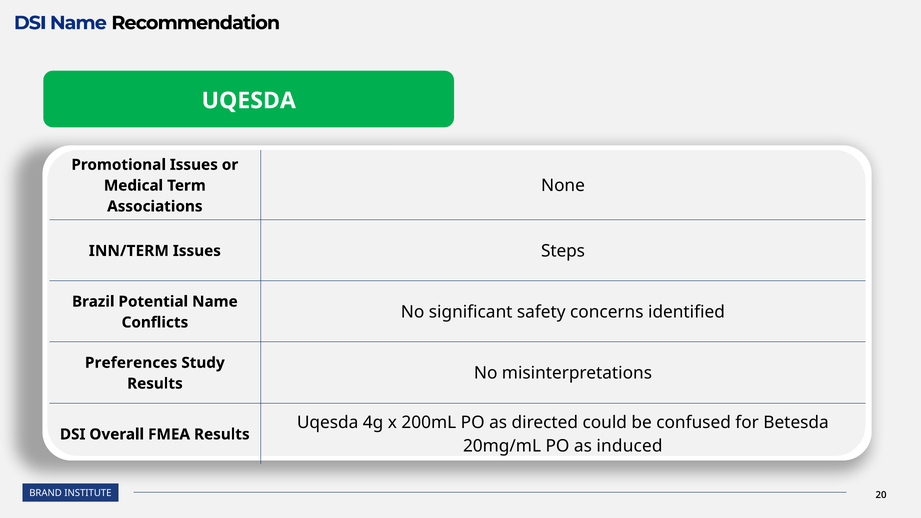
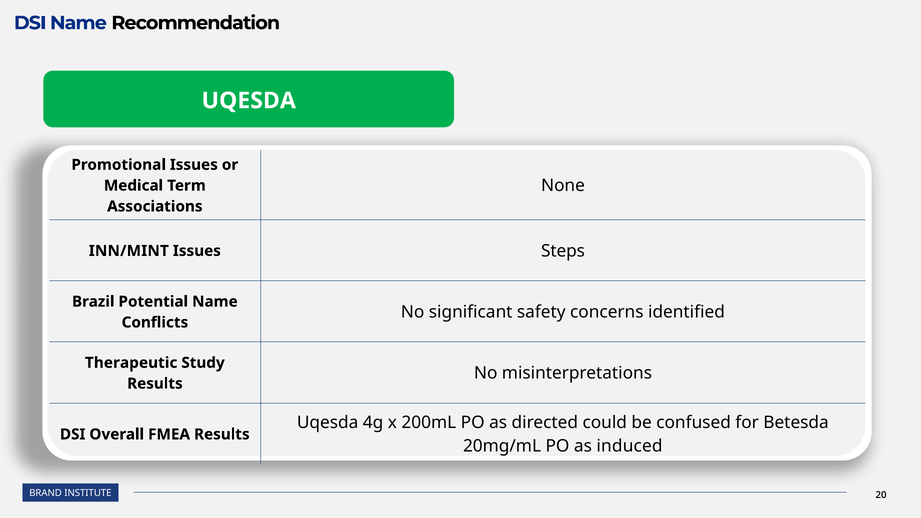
INN/TERM: INN/TERM -> INN/MINT (129, 251)
Preferences: Preferences -> Therapeutic (131, 363)
